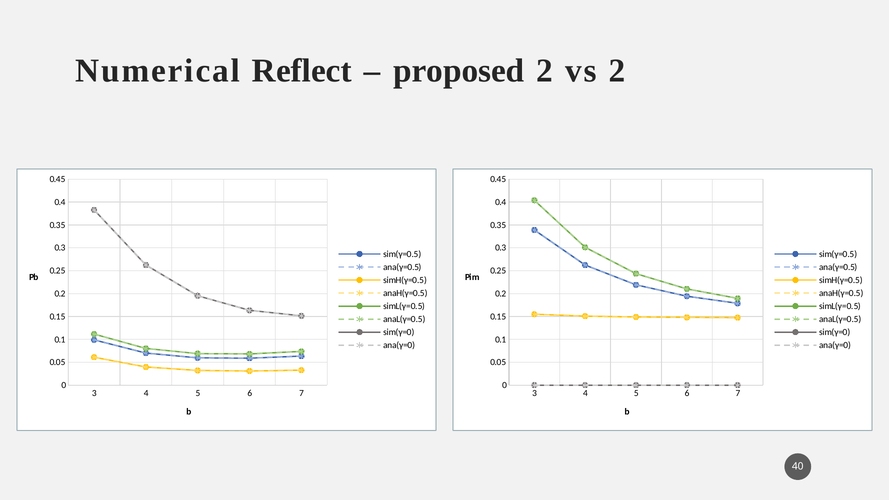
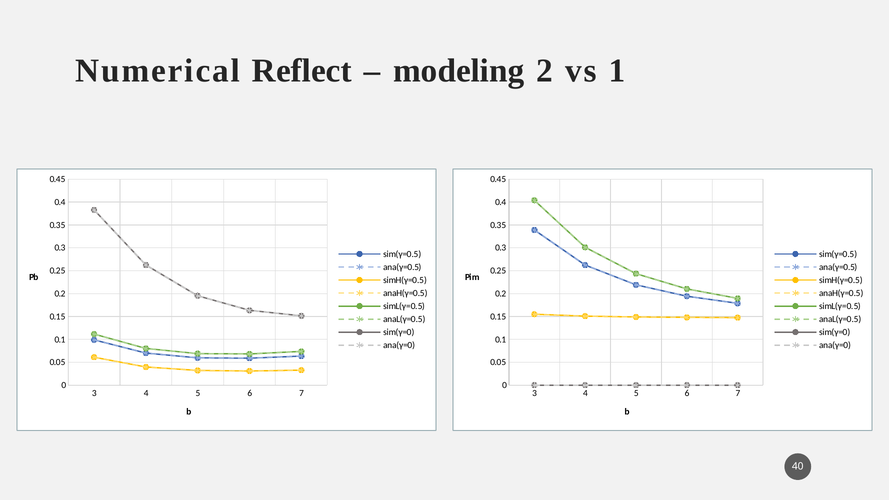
proposed: proposed -> modeling (459, 71)
vs 2: 2 -> 1 (617, 71)
